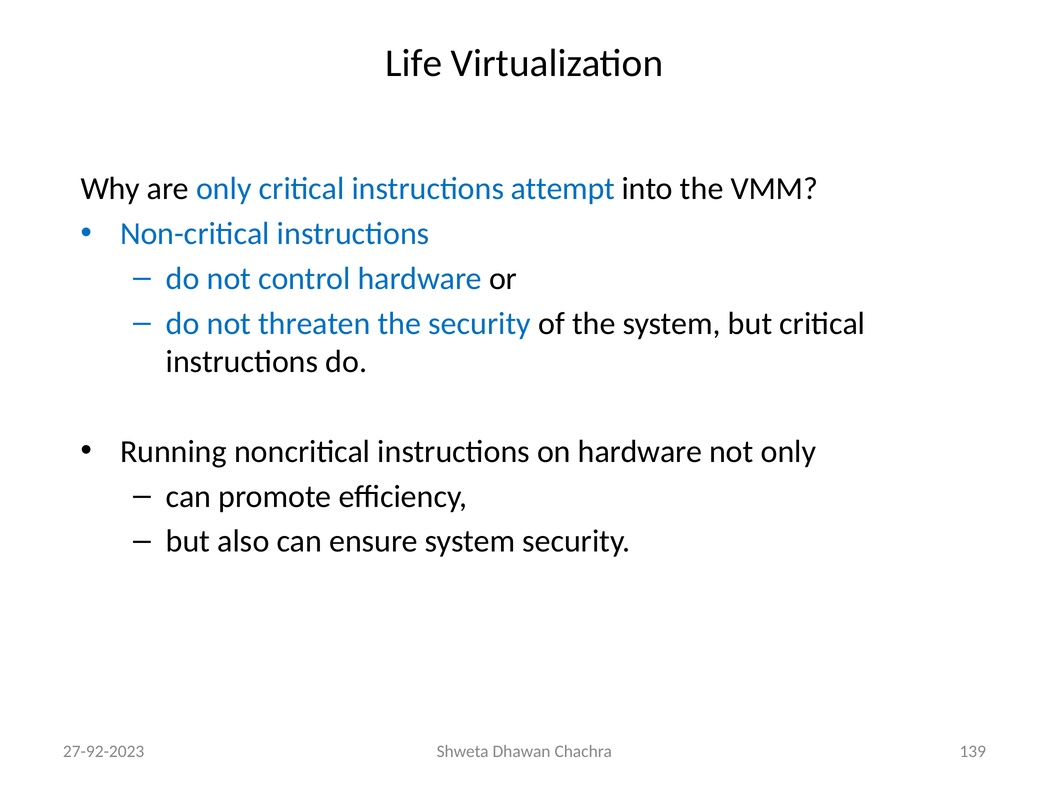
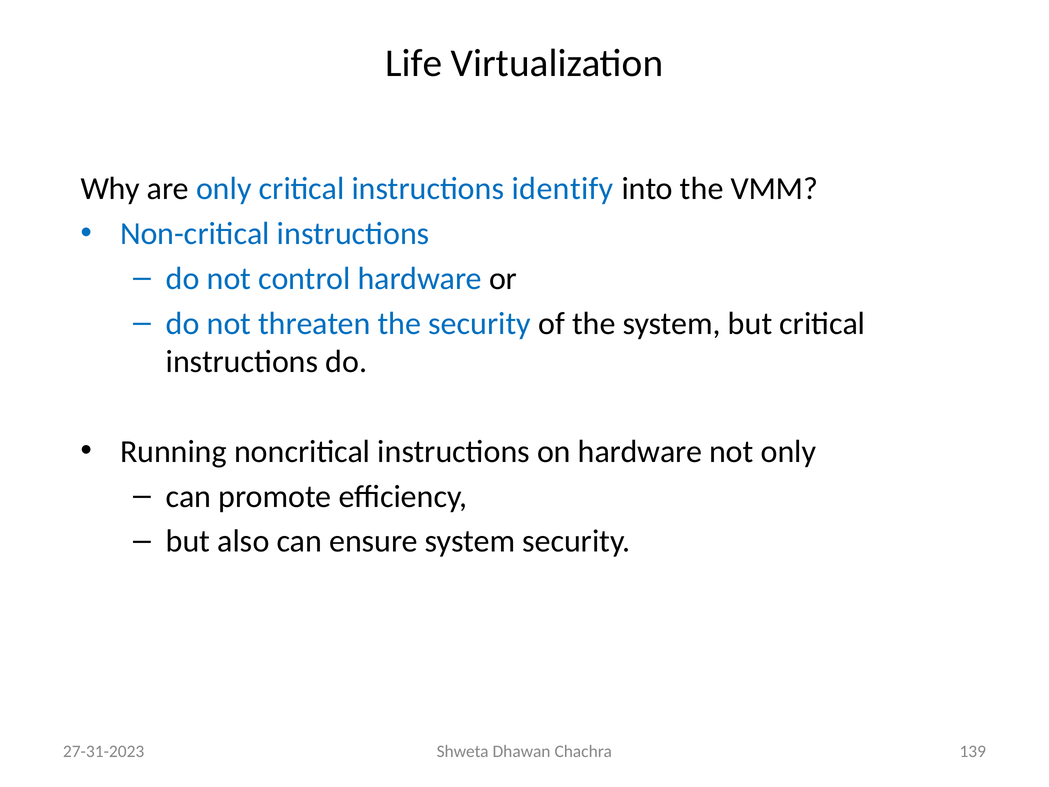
attempt: attempt -> identify (563, 189)
27-92-2023: 27-92-2023 -> 27-31-2023 (104, 751)
